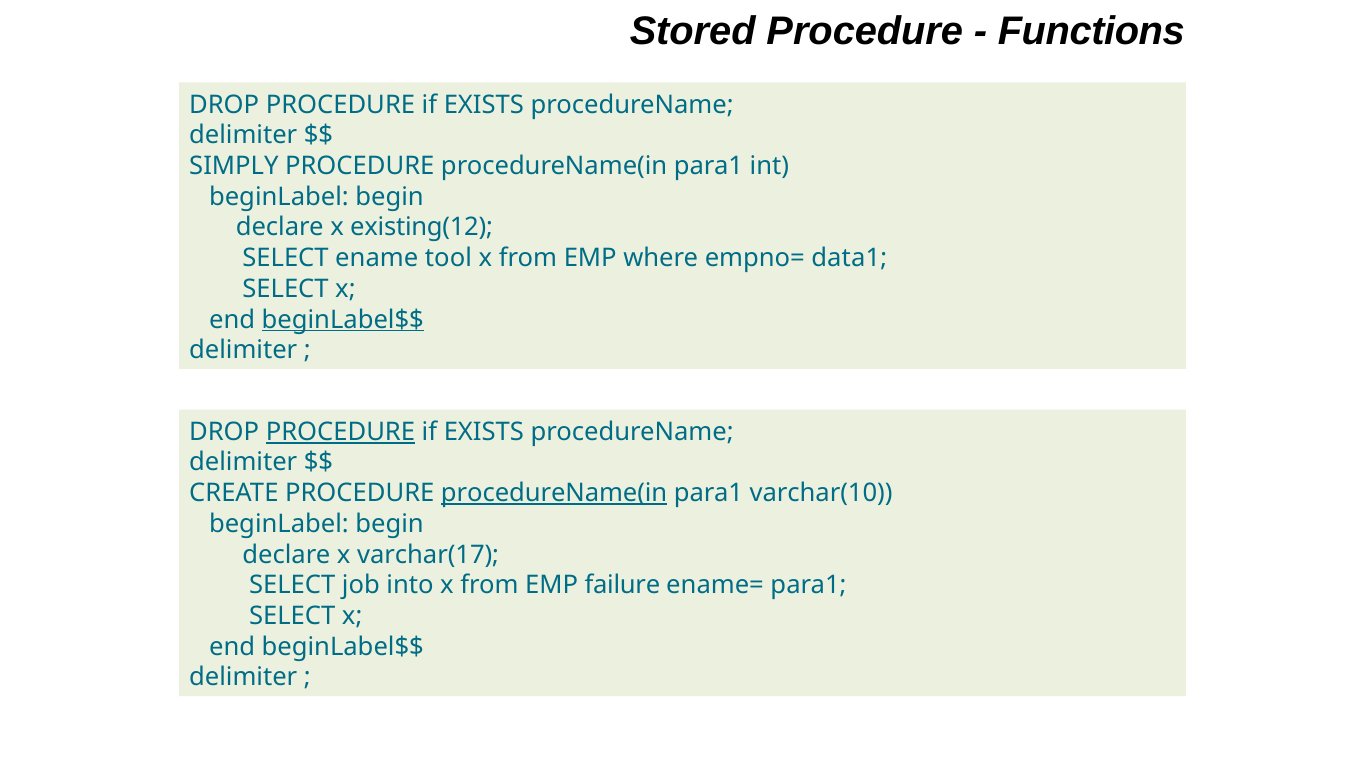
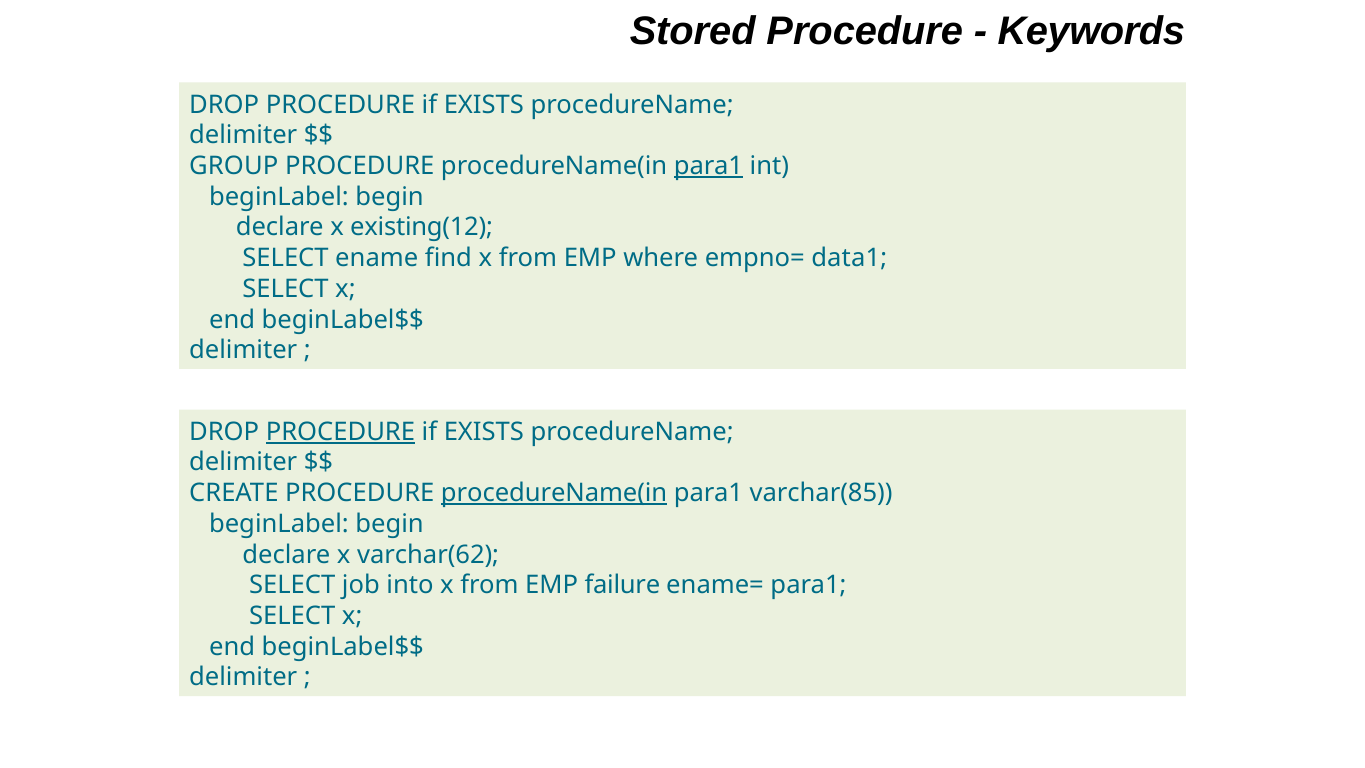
Functions: Functions -> Keywords (1091, 32)
SIMPLY: SIMPLY -> GROUP (234, 166)
para1 underline: none -> present (709, 166)
tool: tool -> find (448, 258)
beginLabel$$ underline: present -> none (343, 320)
varchar(10: varchar(10 -> varchar(85 (821, 493)
varchar(17: varchar(17 -> varchar(62 (428, 555)
